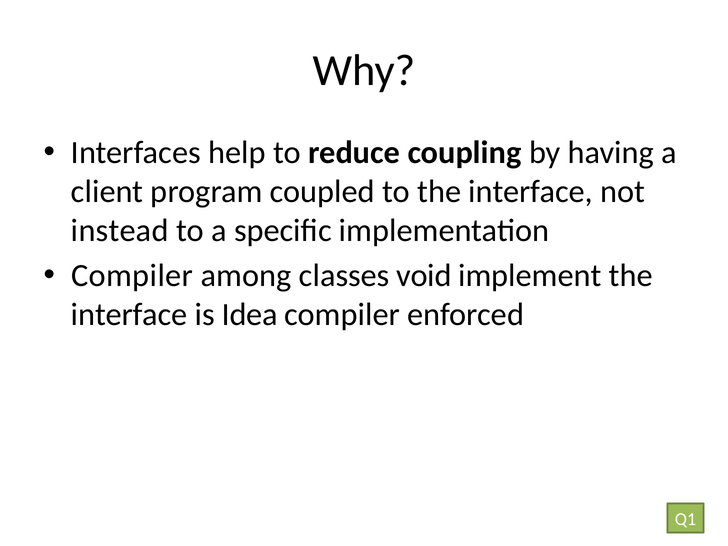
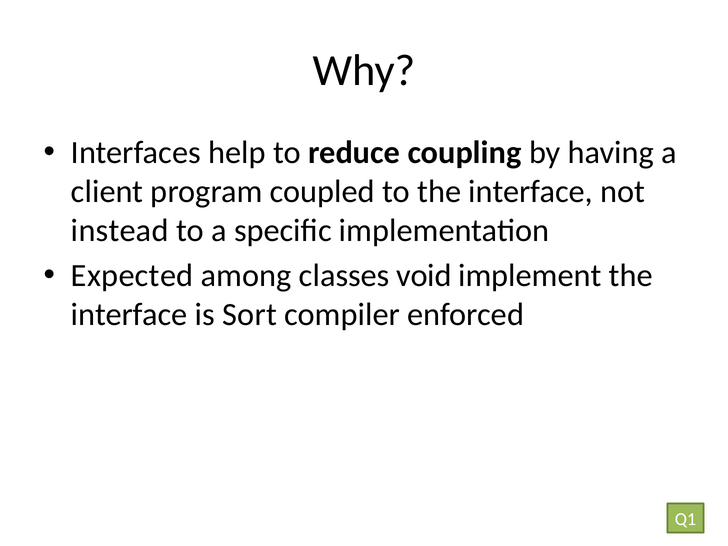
Compiler: Compiler -> Expected (132, 276)
Idea: Idea -> Sort (250, 315)
